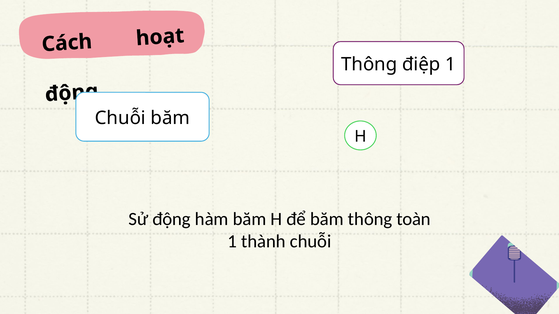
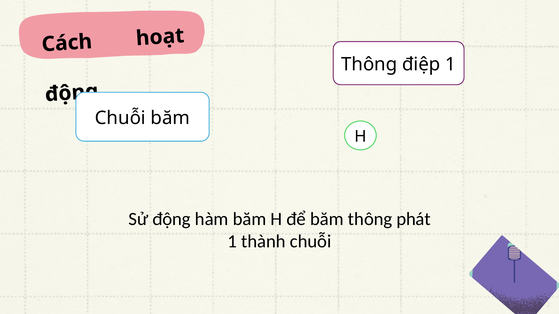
toàn: toàn -> phát (414, 219)
